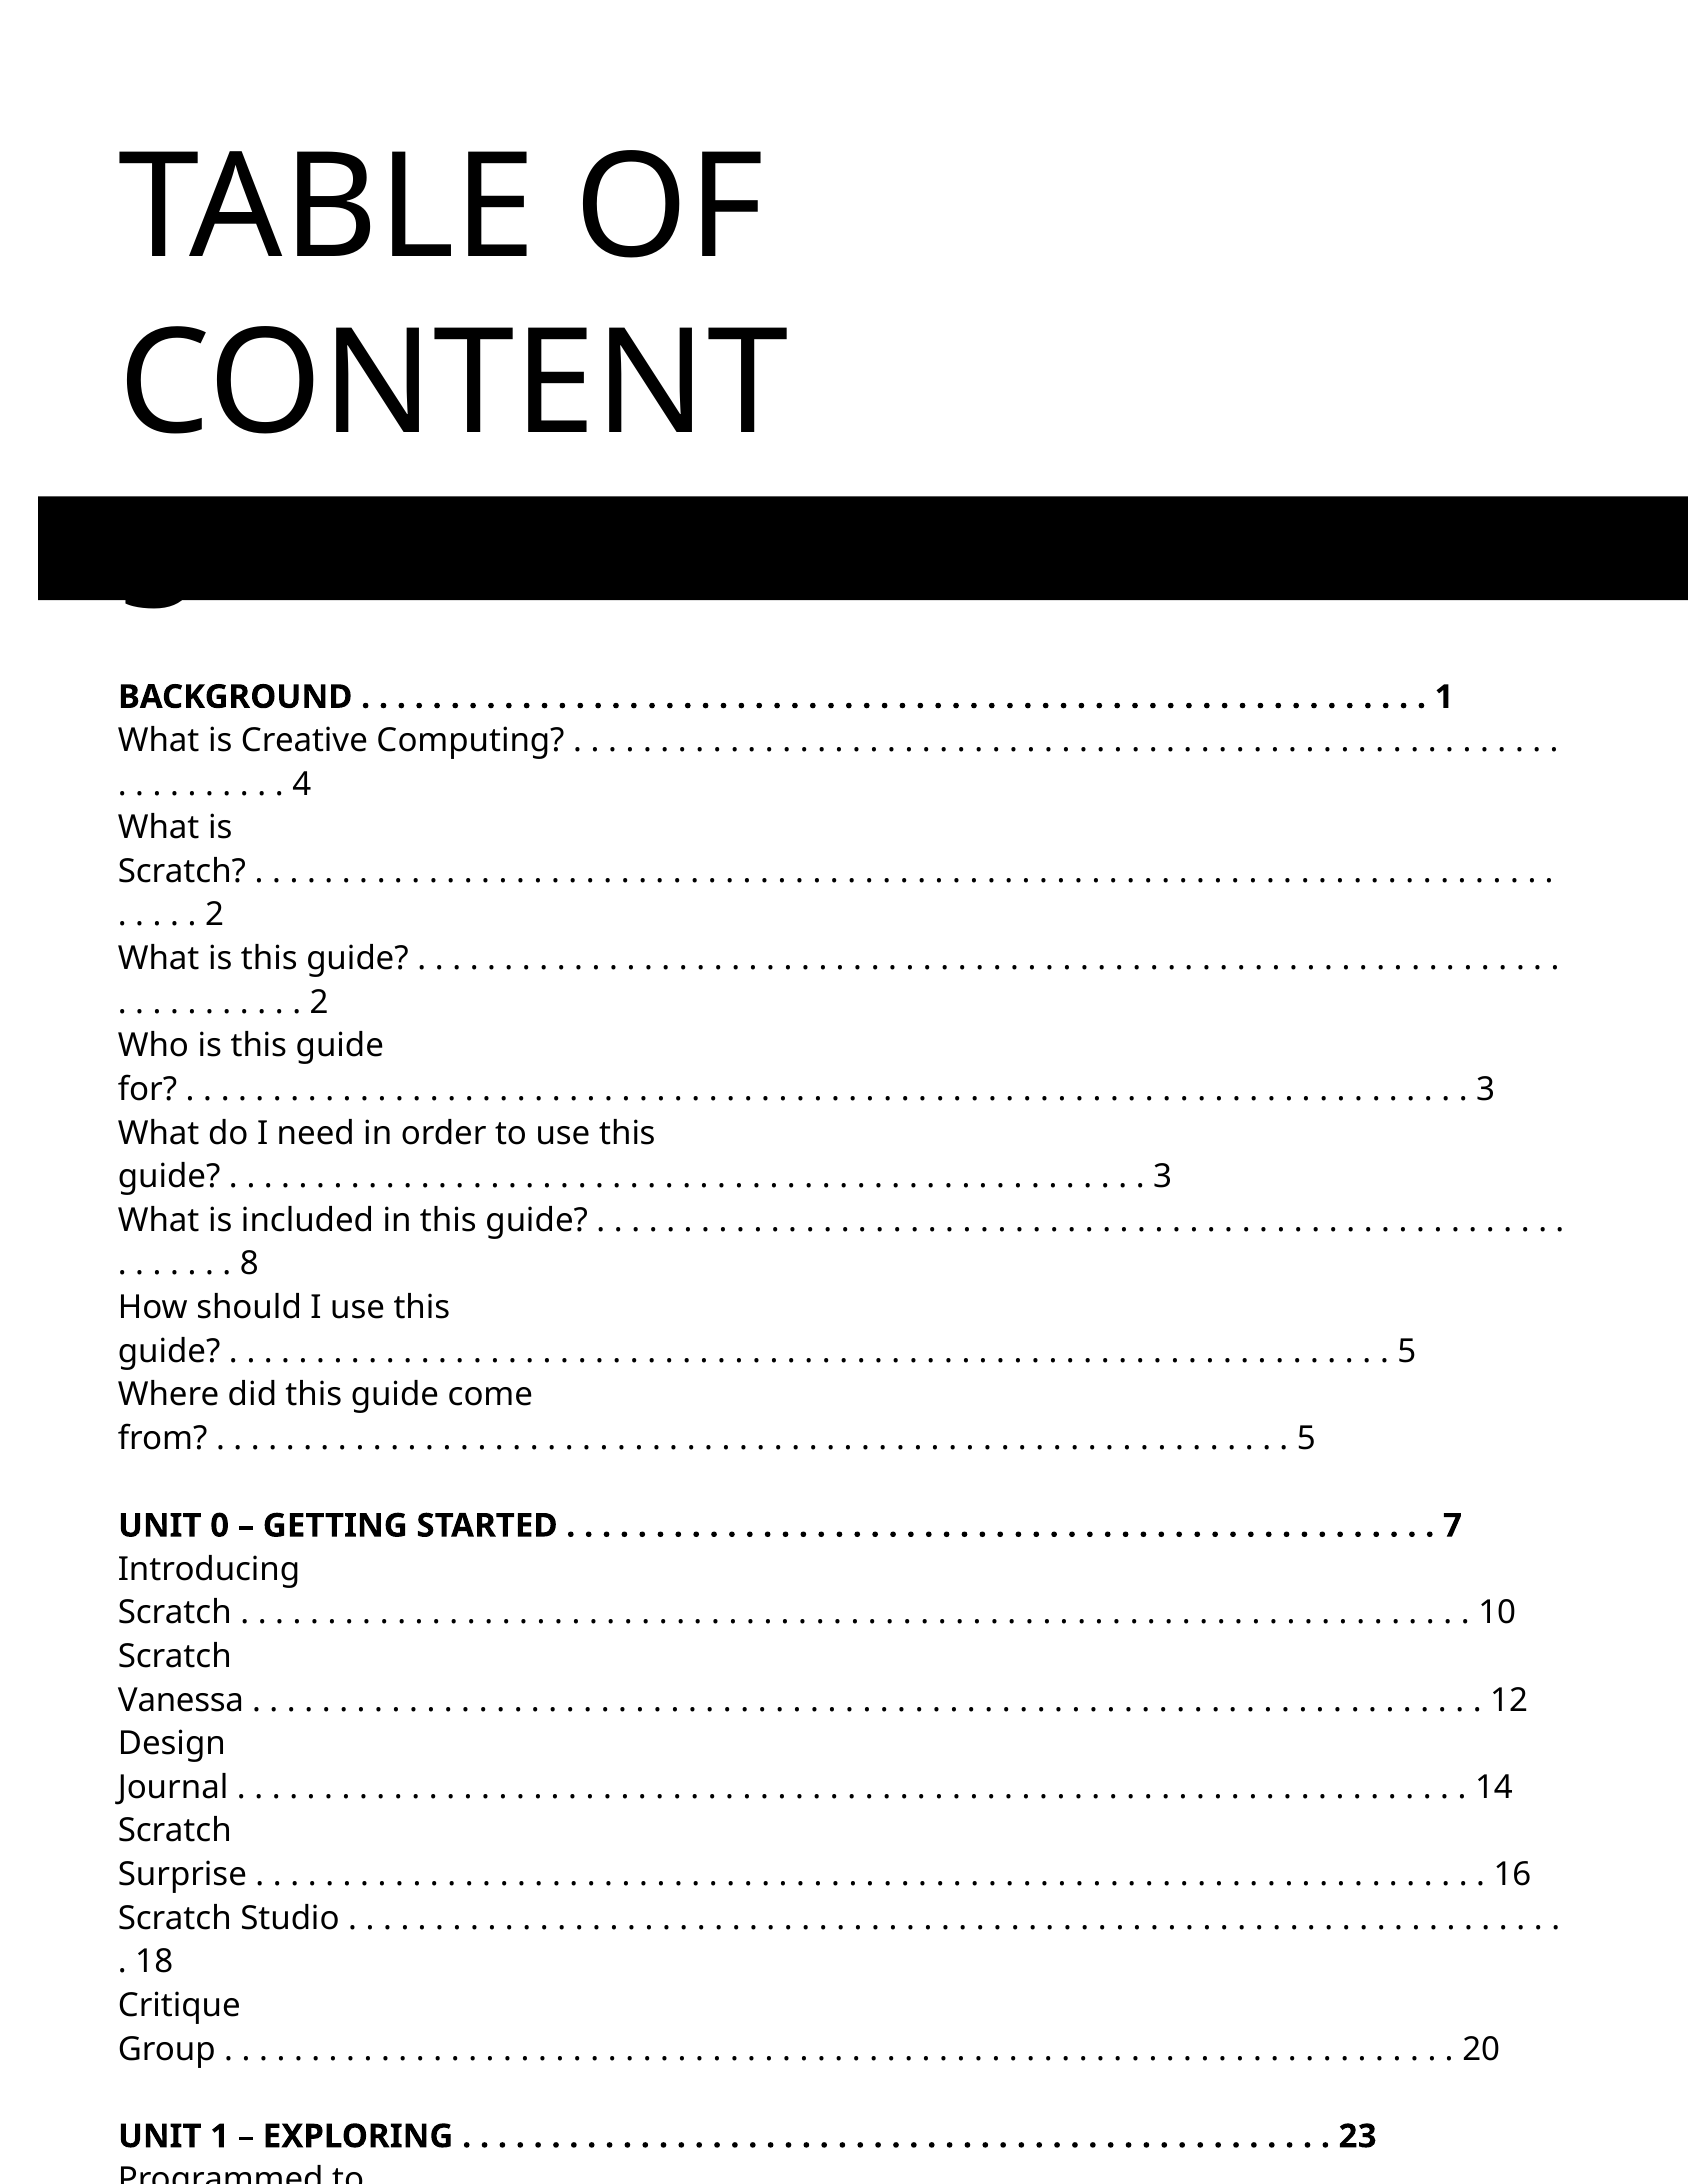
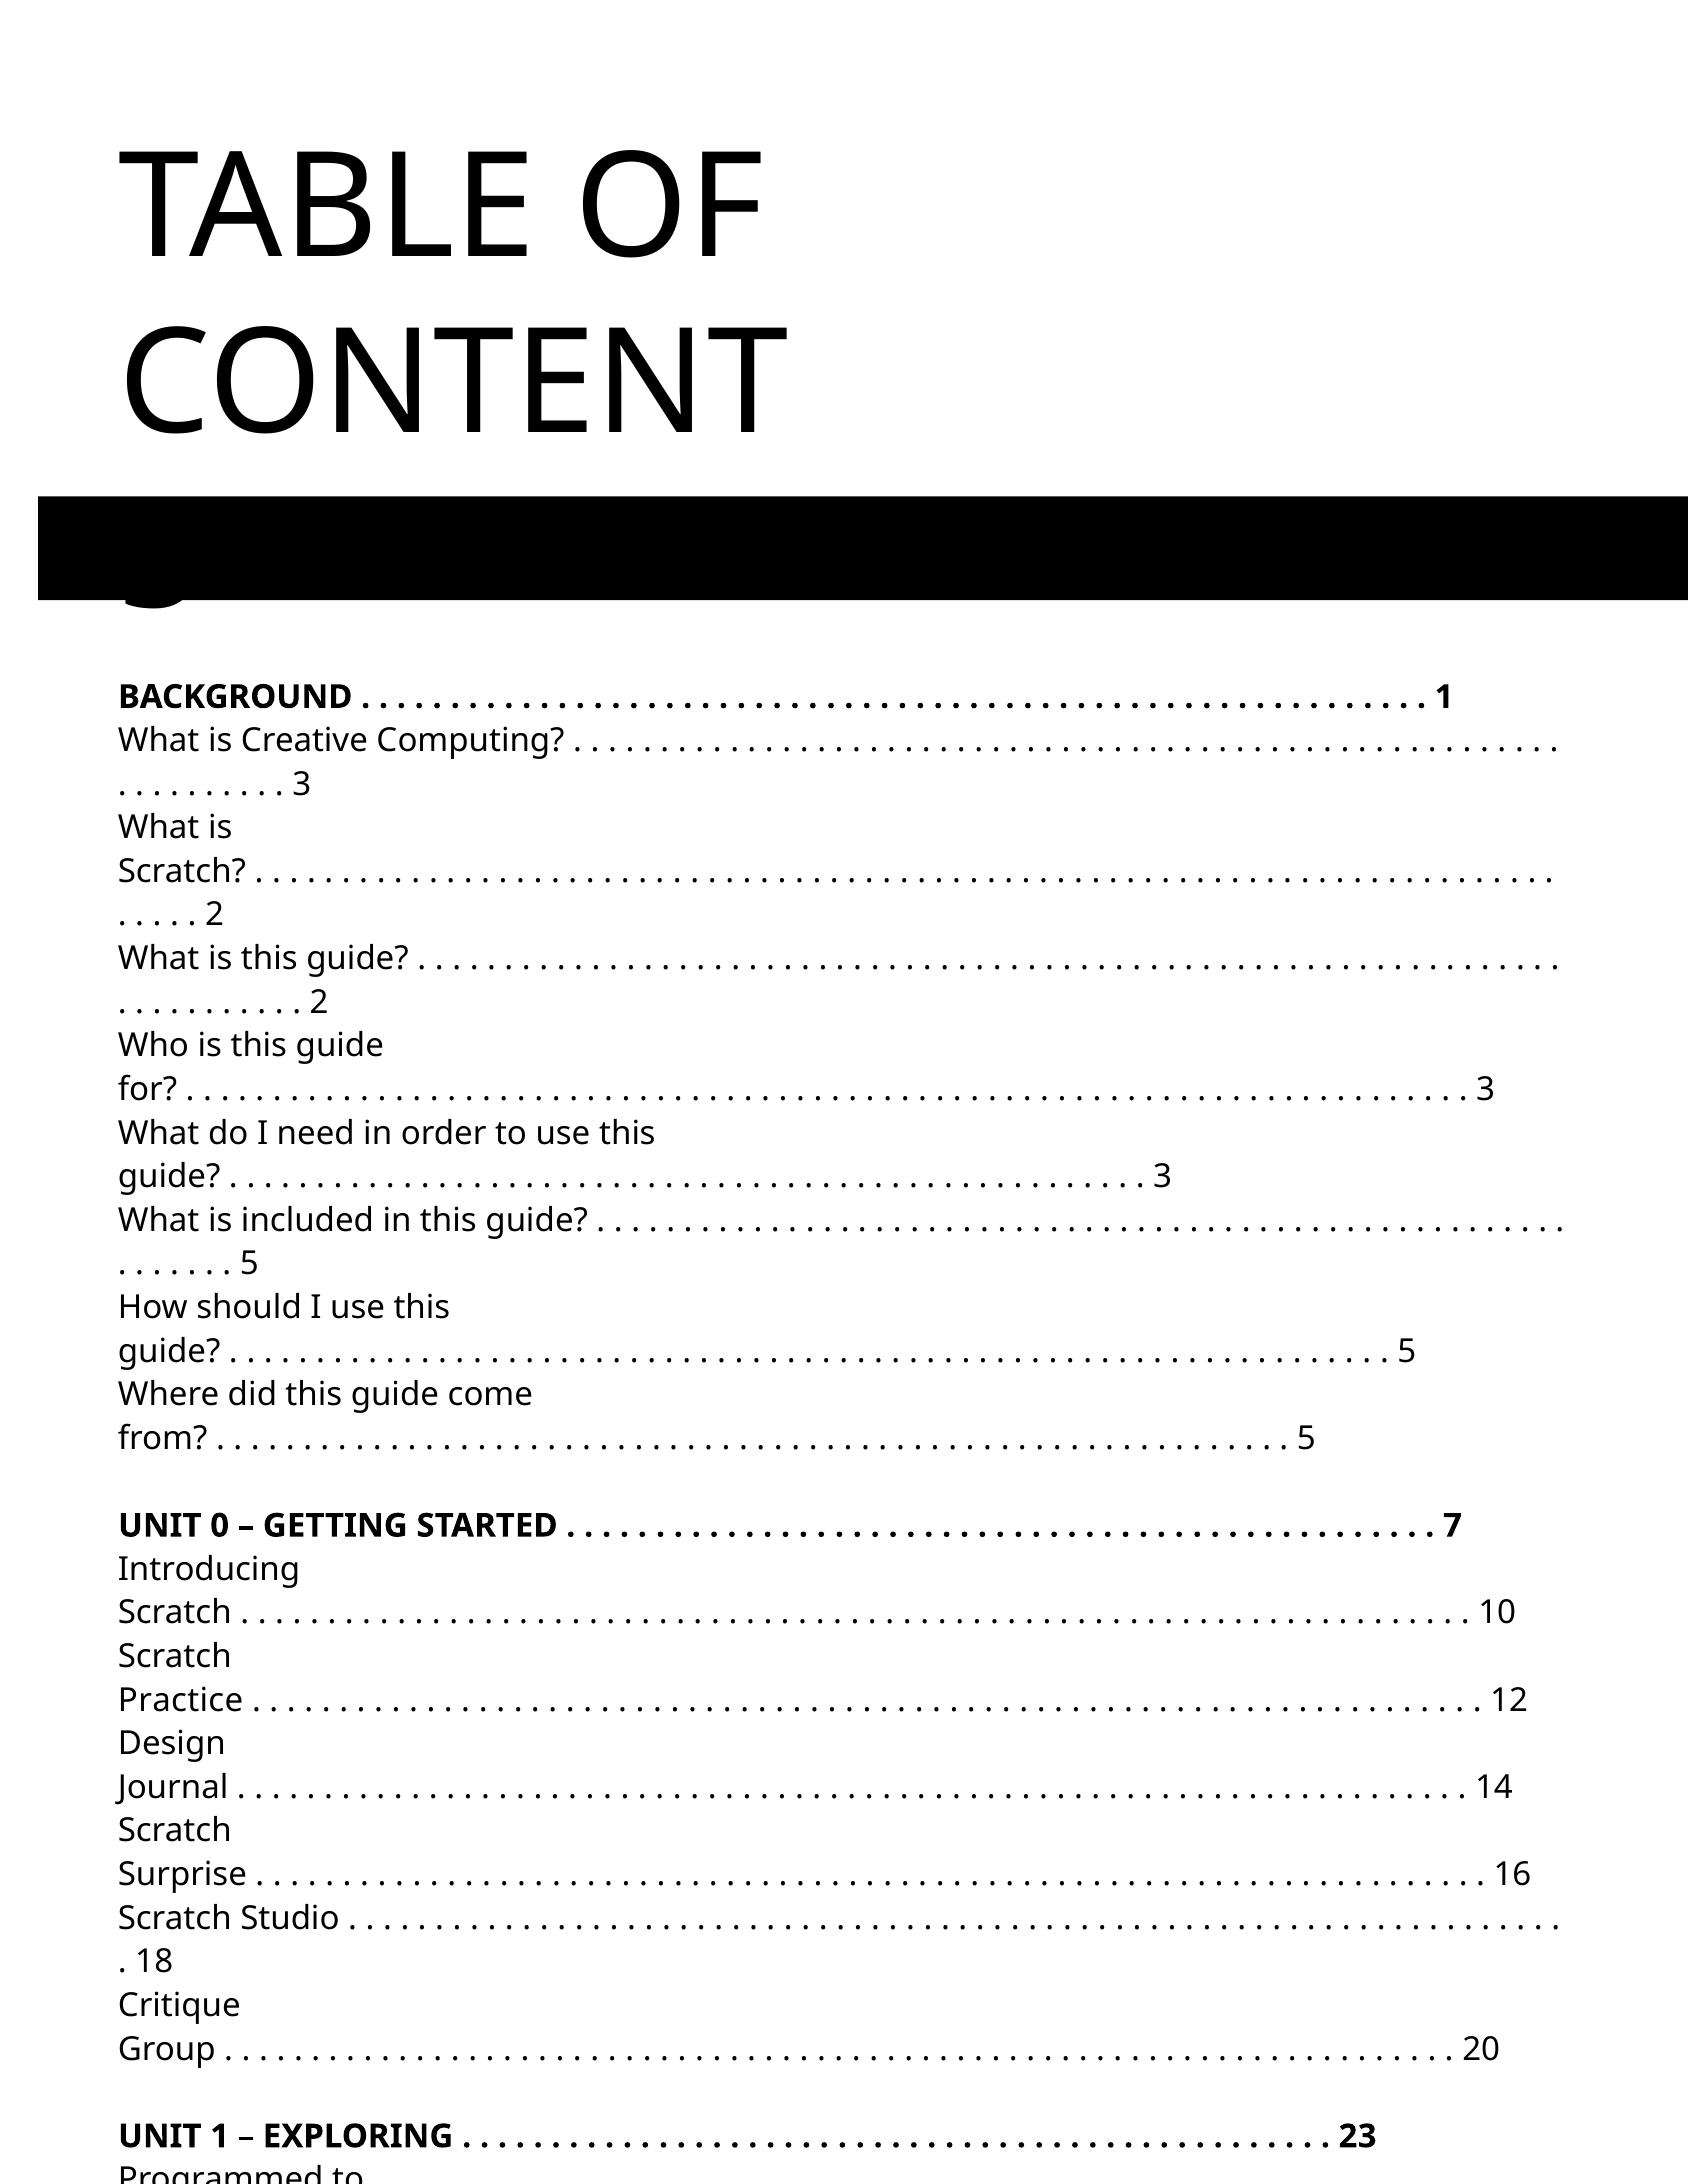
4: 4 -> 3 (302, 784)
8: 8 -> 5 (249, 1264)
Vanessa: Vanessa -> Practice (181, 1701)
